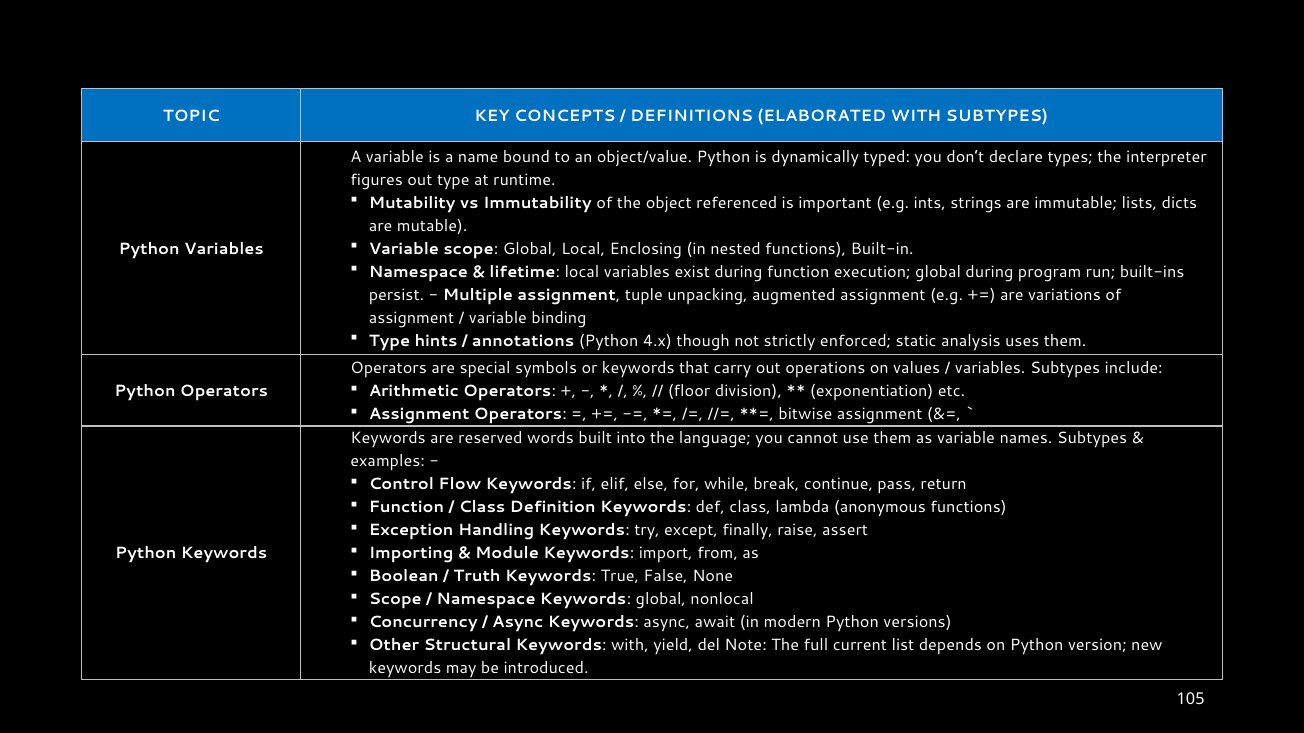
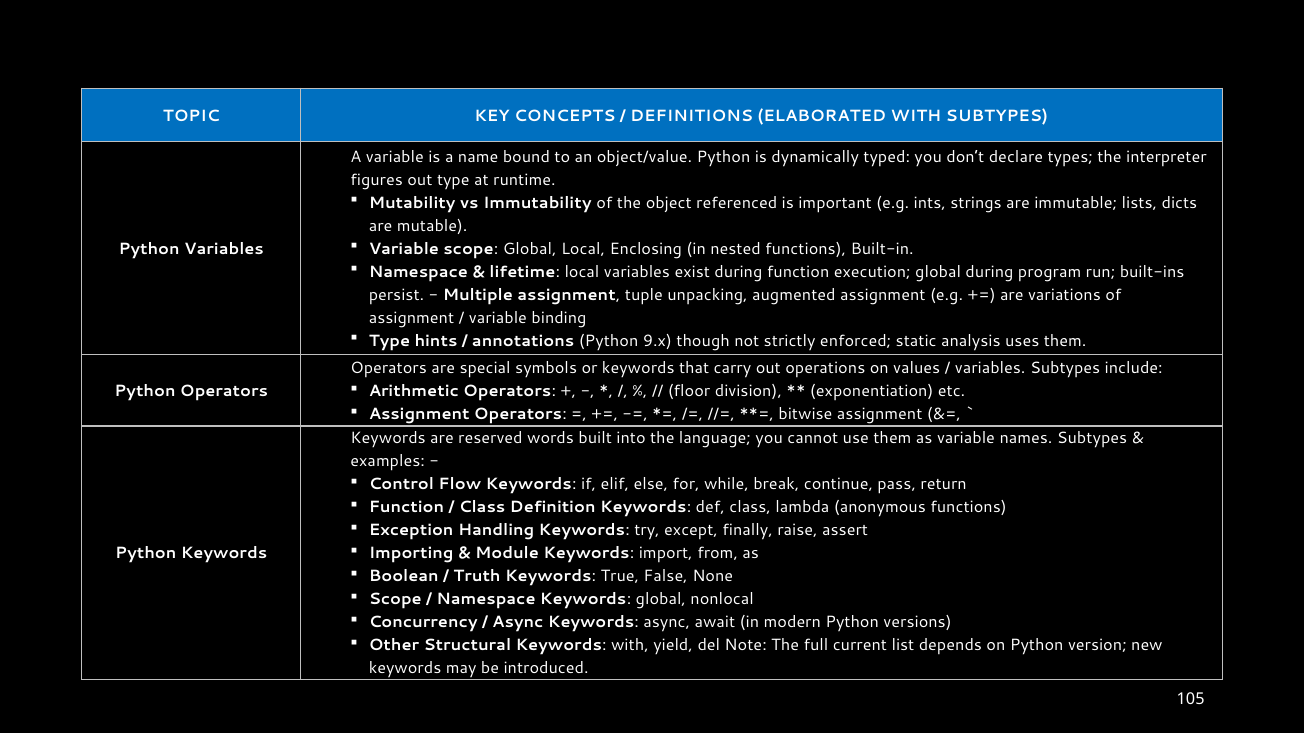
4.x: 4.x -> 9.x (657, 341)
